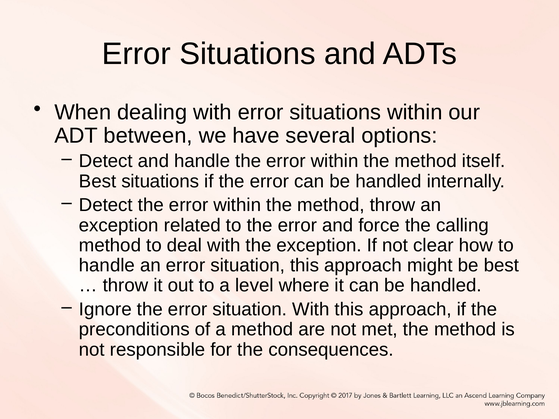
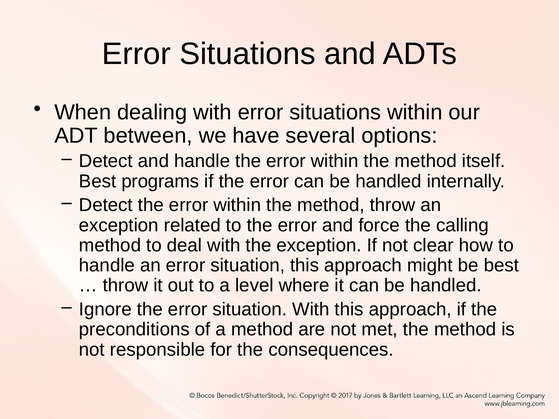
Best situations: situations -> programs (160, 181)
